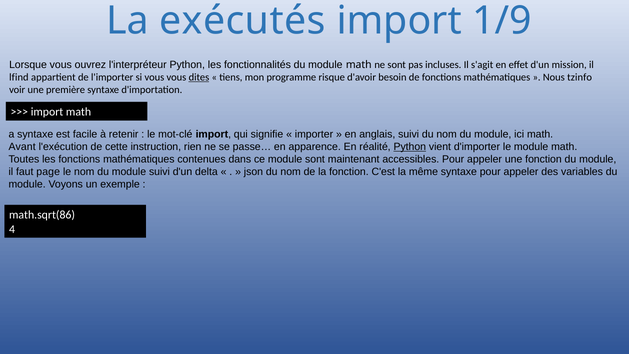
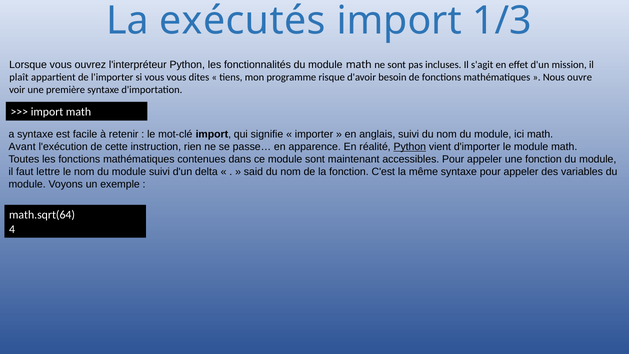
1/9: 1/9 -> 1/3 (502, 21)
lfind: lfind -> plaît (19, 77)
dites underline: present -> none (199, 77)
tzinfo: tzinfo -> ouvre (580, 77)
page: page -> lettre (48, 172)
json: json -> said (253, 172)
math.sqrt(86: math.sqrt(86 -> math.sqrt(64 (42, 215)
